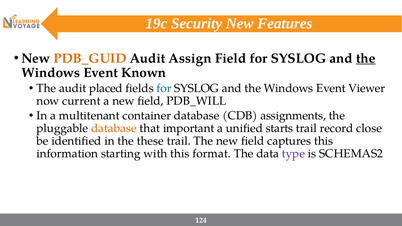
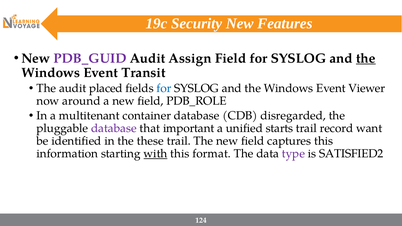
PDB_GUID colour: orange -> purple (90, 58)
Known: Known -> Transit (143, 73)
current: current -> around (81, 101)
PDB_WILL: PDB_WILL -> PDB_ROLE (197, 101)
assignments: assignments -> disregarded (293, 116)
database colour: orange -> purple (114, 128)
close: close -> want (369, 128)
with underline: none -> present (155, 154)
SCHEMAS2: SCHEMAS2 -> SATISFIED2 (351, 154)
